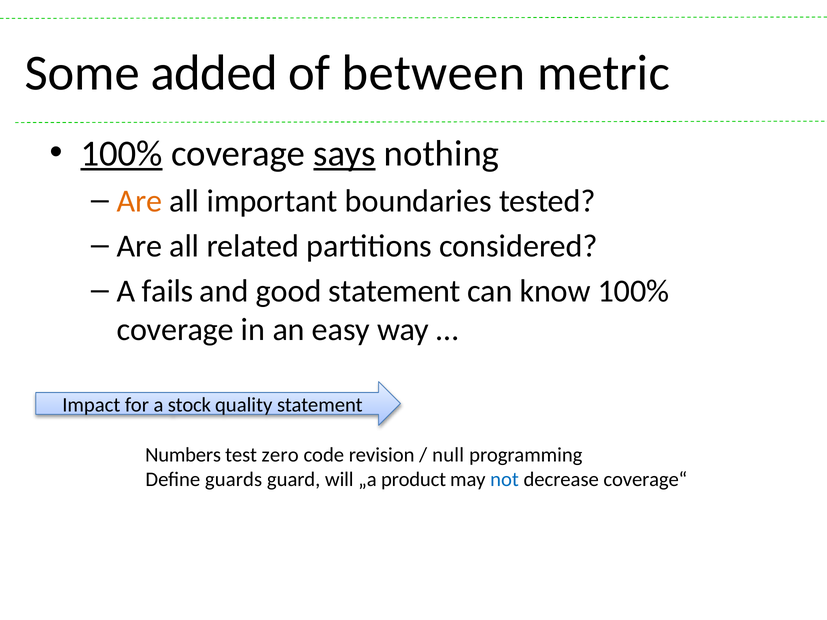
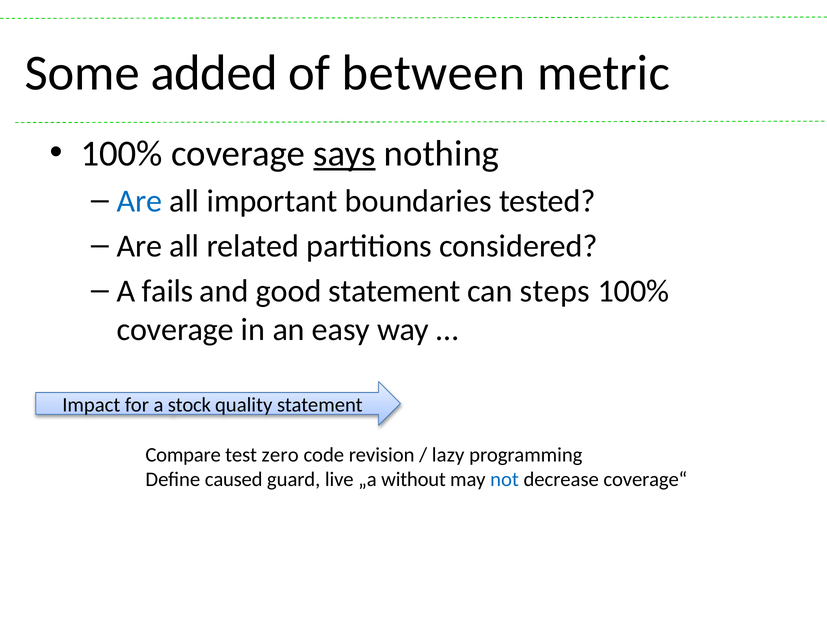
100% underline: present -> none (122, 154)
Are colour: orange -> blue (140, 201)
know: know -> steps (555, 291)
Numbers: Numbers -> Compare (183, 455)
null: null -> lazy (448, 455)
guards: guards -> caused (234, 480)
will: will -> live (339, 480)
product: product -> without (414, 480)
